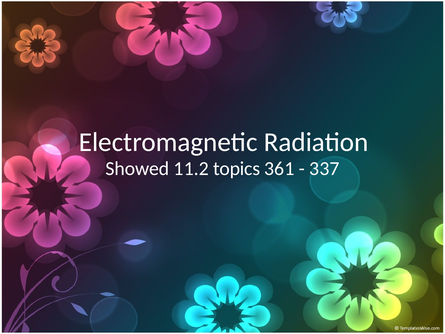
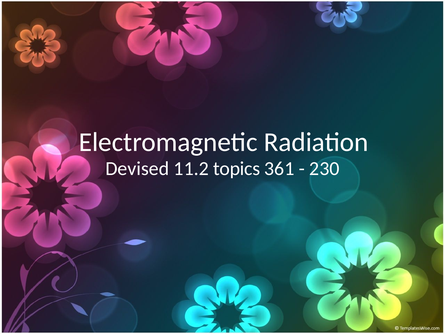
Showed: Showed -> Devised (137, 168)
337: 337 -> 230 (324, 168)
